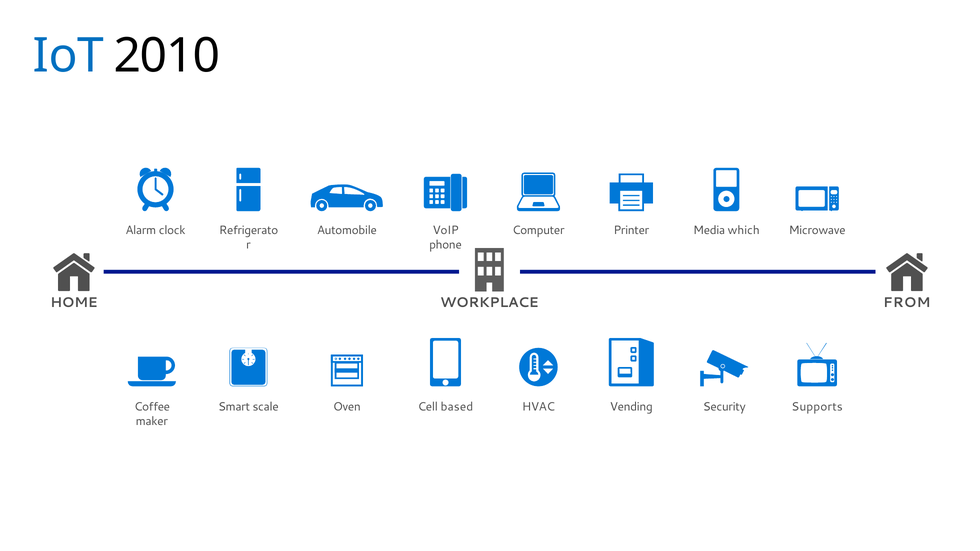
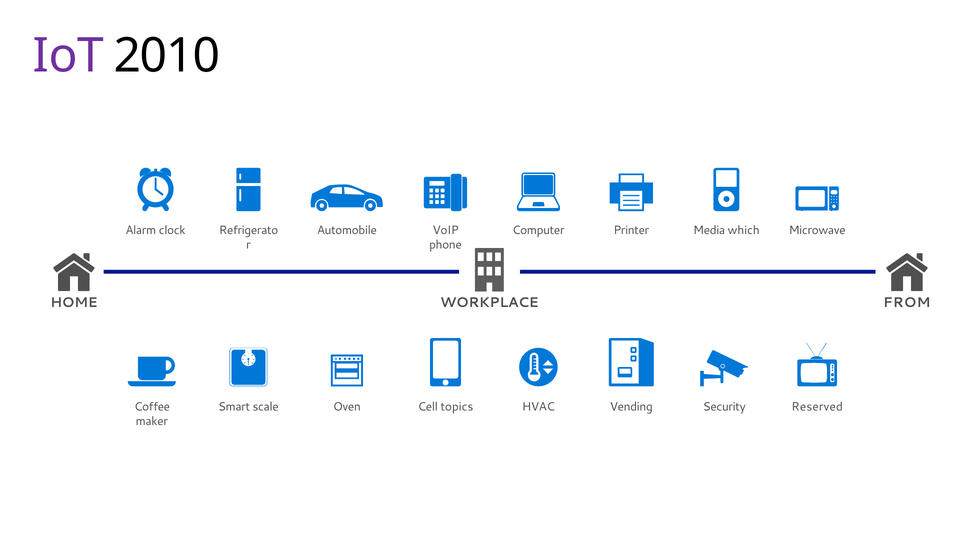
IoT colour: blue -> purple (68, 56)
based: based -> topics (457, 407)
Supports: Supports -> Reserved (817, 407)
